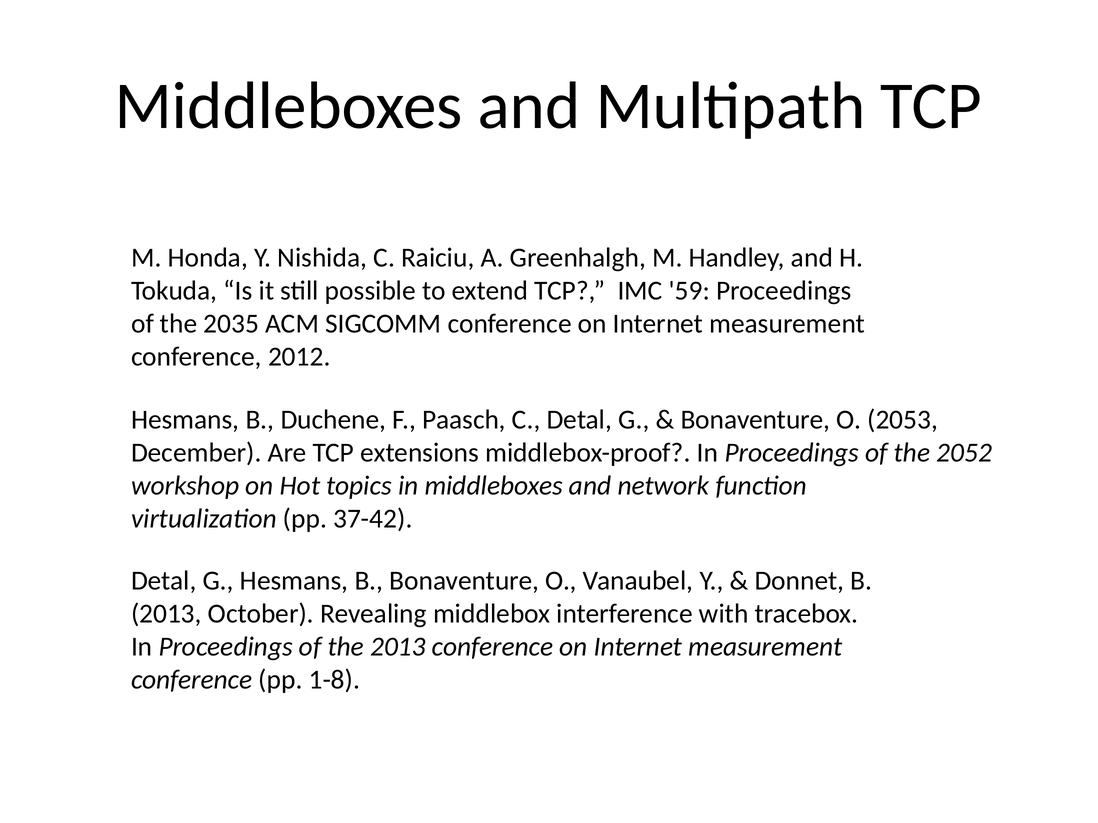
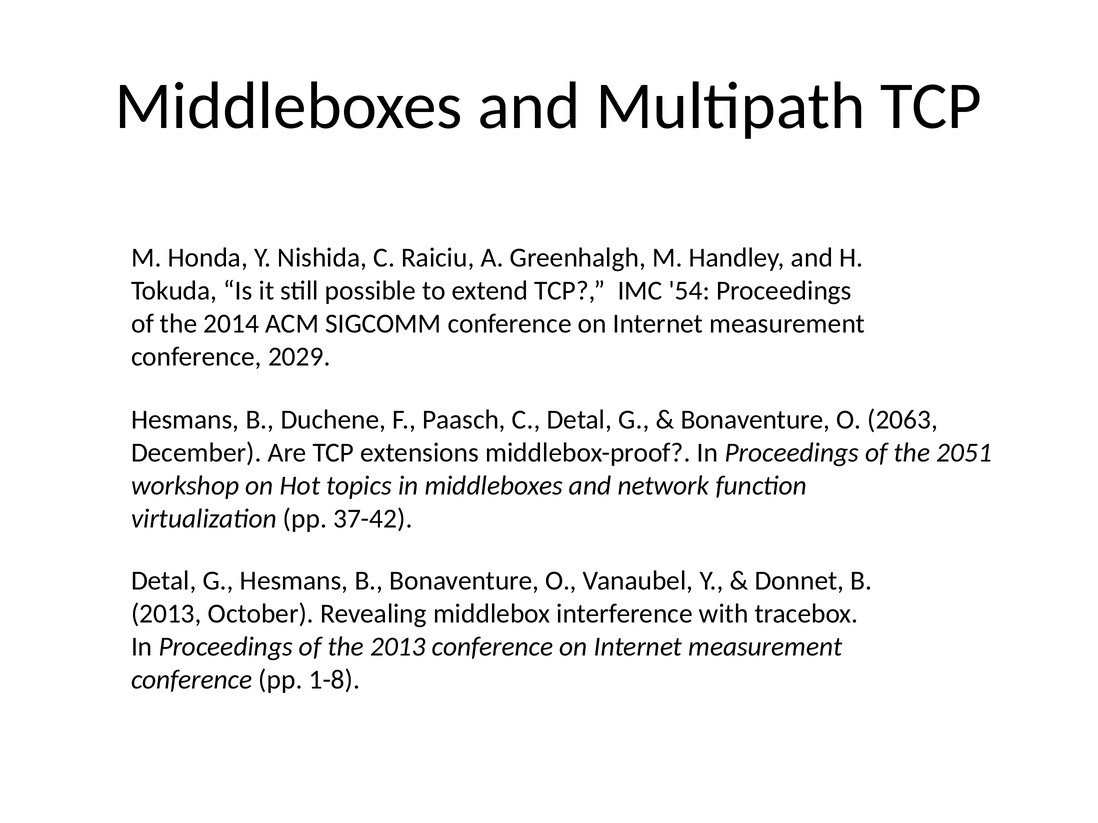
59: 59 -> 54 (689, 291)
2035: 2035 -> 2014 (231, 324)
2012: 2012 -> 2029 (299, 357)
2053: 2053 -> 2063 (903, 420)
2052: 2052 -> 2051 (964, 453)
